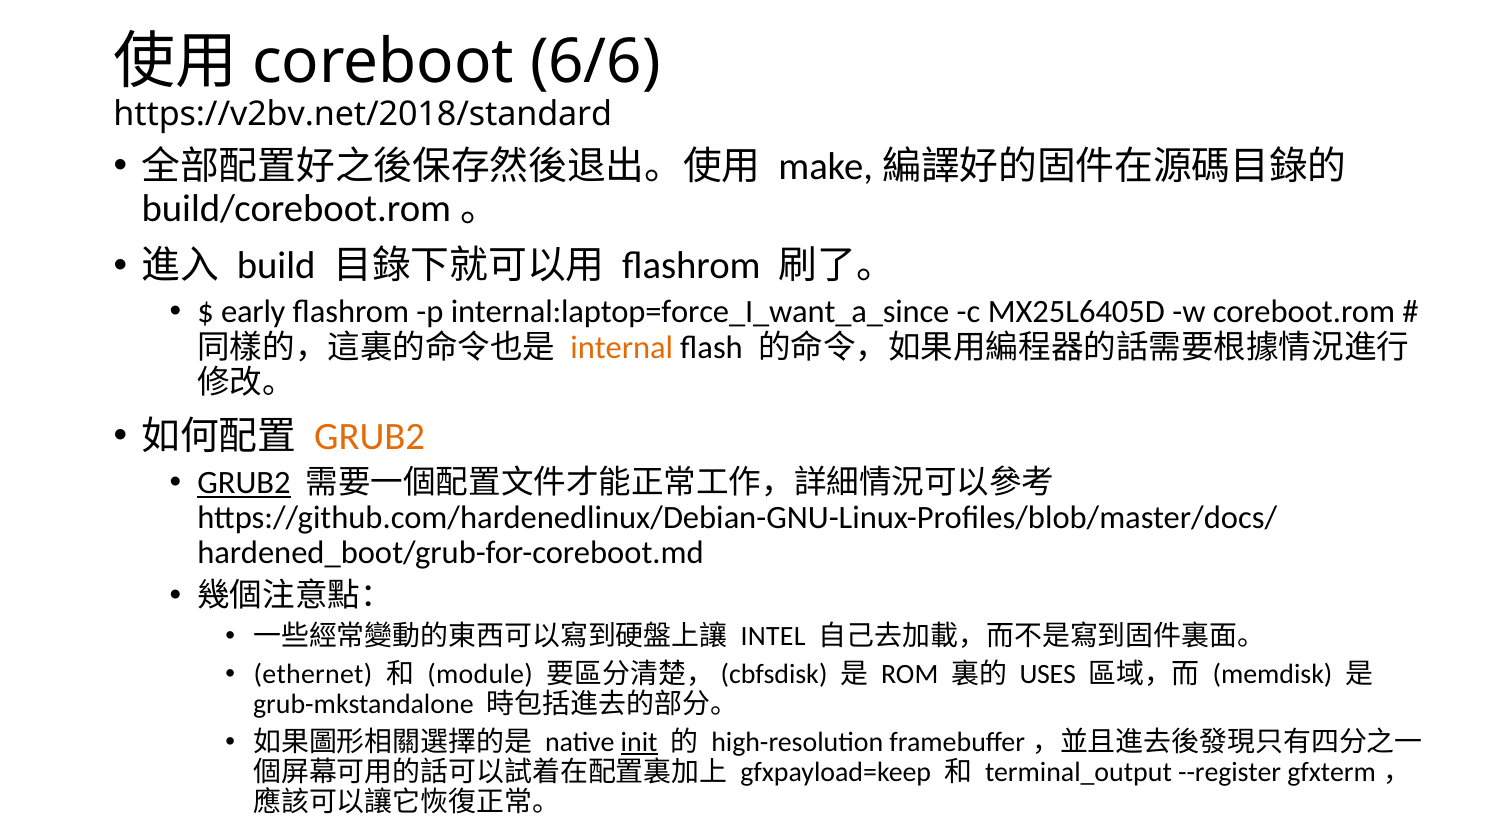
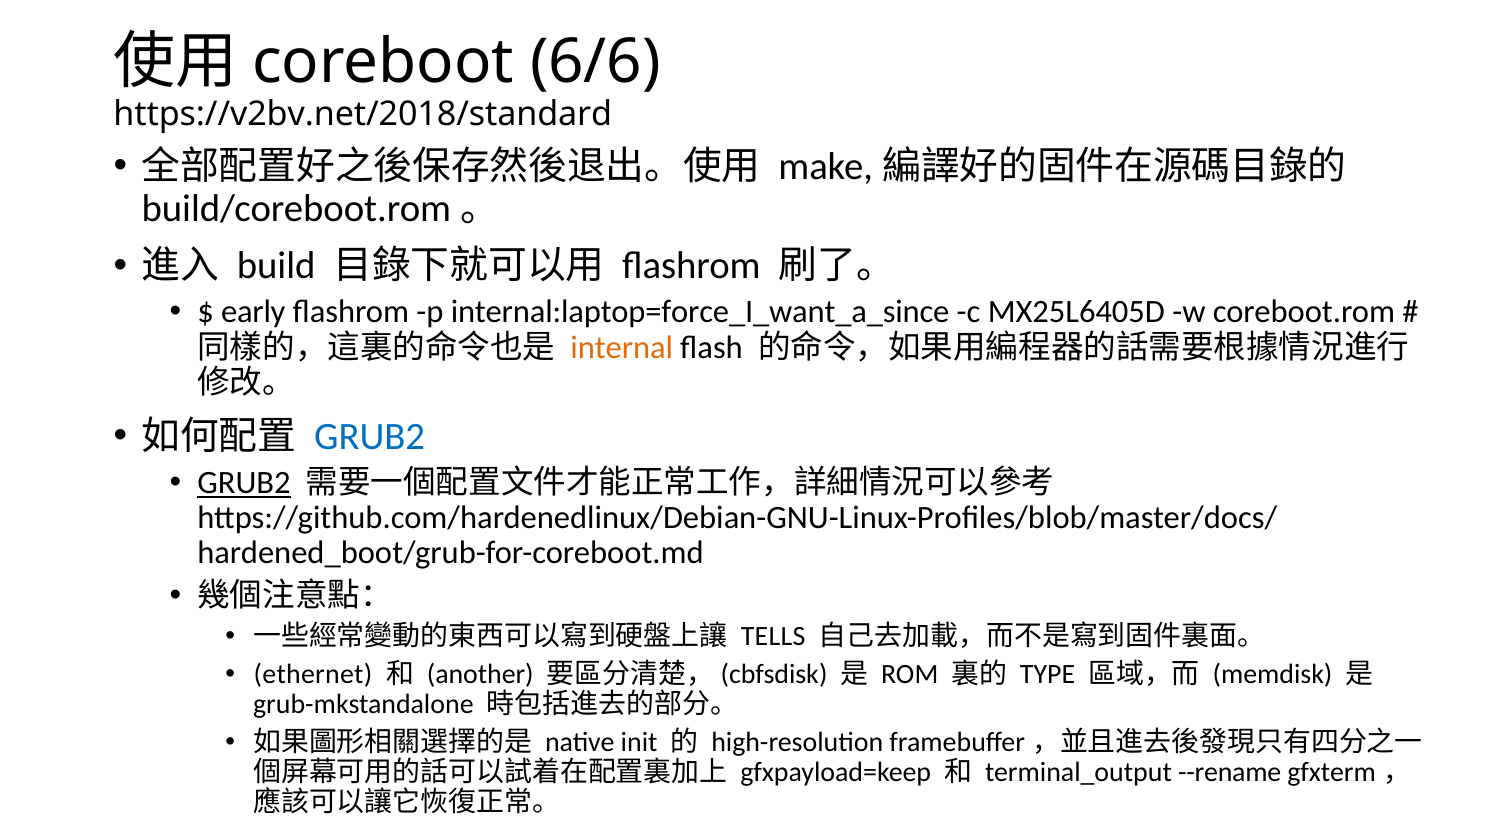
GRUB2 colour: orange -> blue (370, 436)
INTEL: INTEL -> TELLS (773, 636)
module: module -> another (480, 674)
USES: USES -> TYPE (1048, 674)
init underline: present -> none (639, 742)
--register: --register -> --rename (1230, 772)
